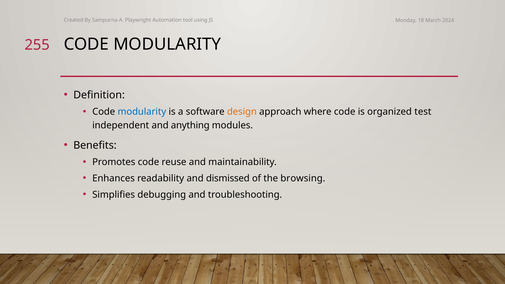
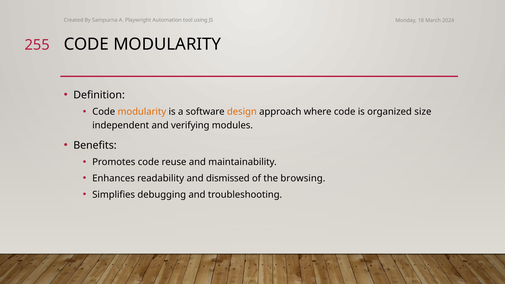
modularity colour: blue -> orange (142, 112)
test: test -> size (423, 112)
anything: anything -> verifying (190, 125)
